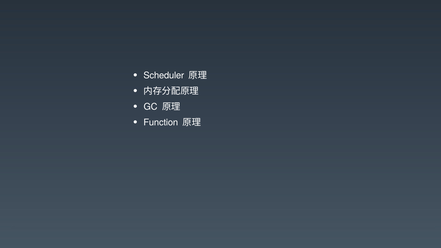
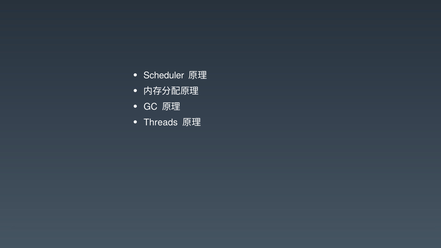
Function: Function -> Threads (161, 122)
